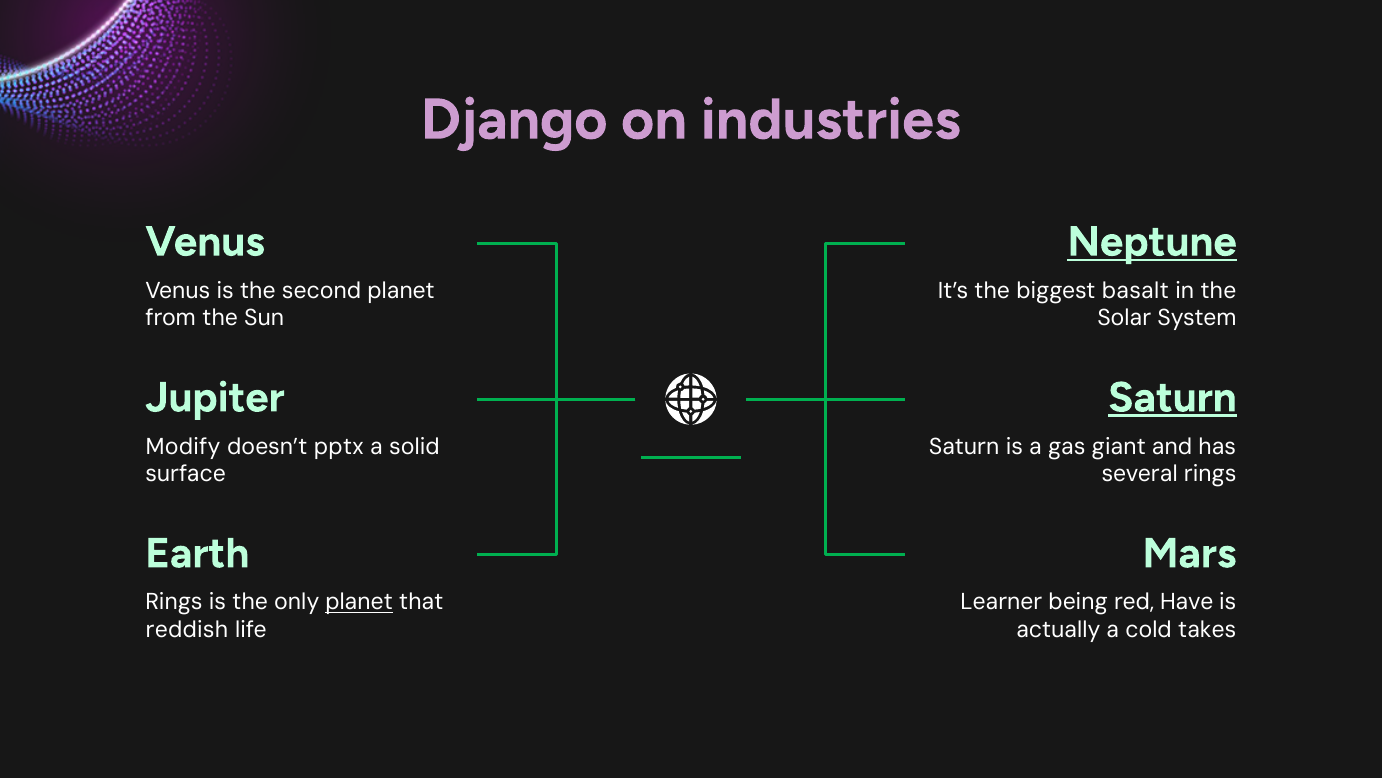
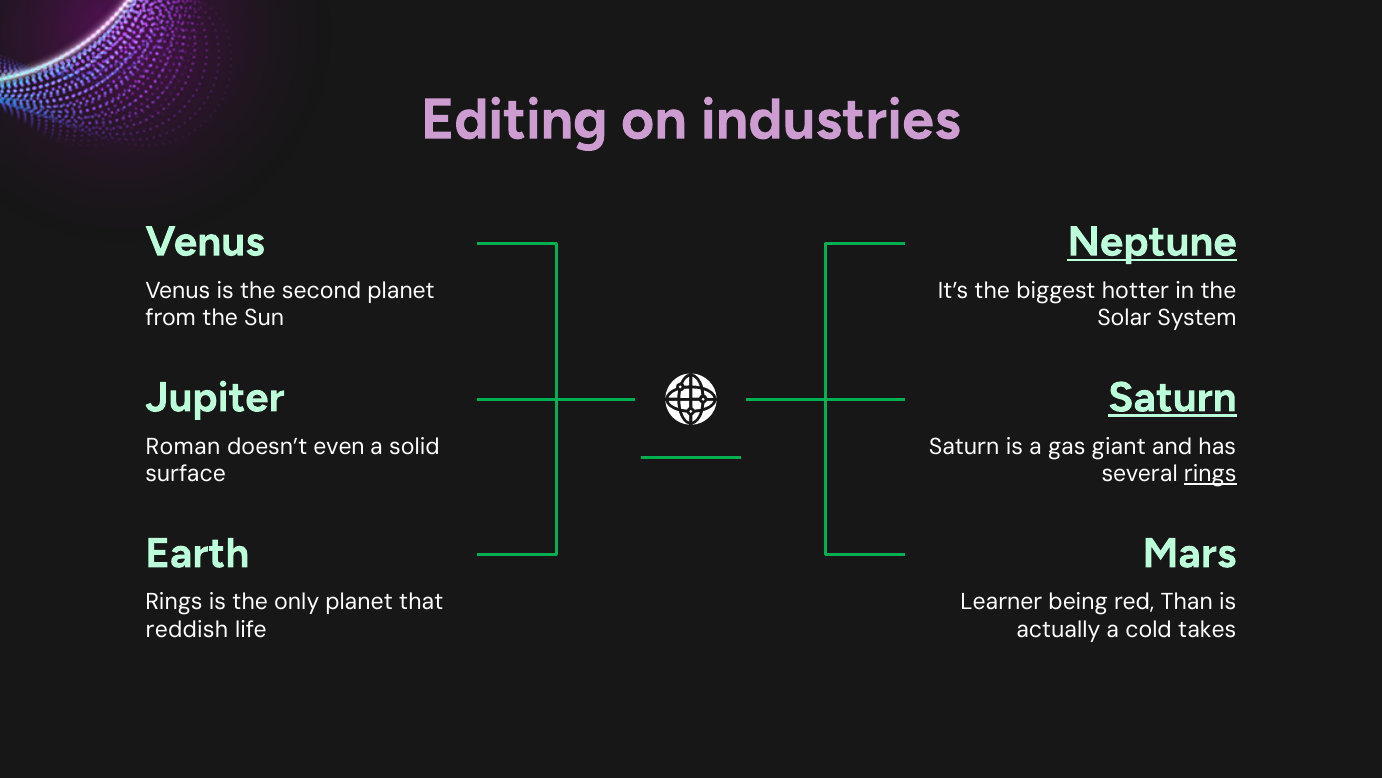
Django: Django -> Editing (514, 120)
basalt: basalt -> hotter (1136, 290)
Modify: Modify -> Roman (183, 446)
pptx: pptx -> even (339, 446)
rings underline: none -> present (1210, 474)
planet underline: present -> none (359, 602)
Have: Have -> Than (1187, 602)
